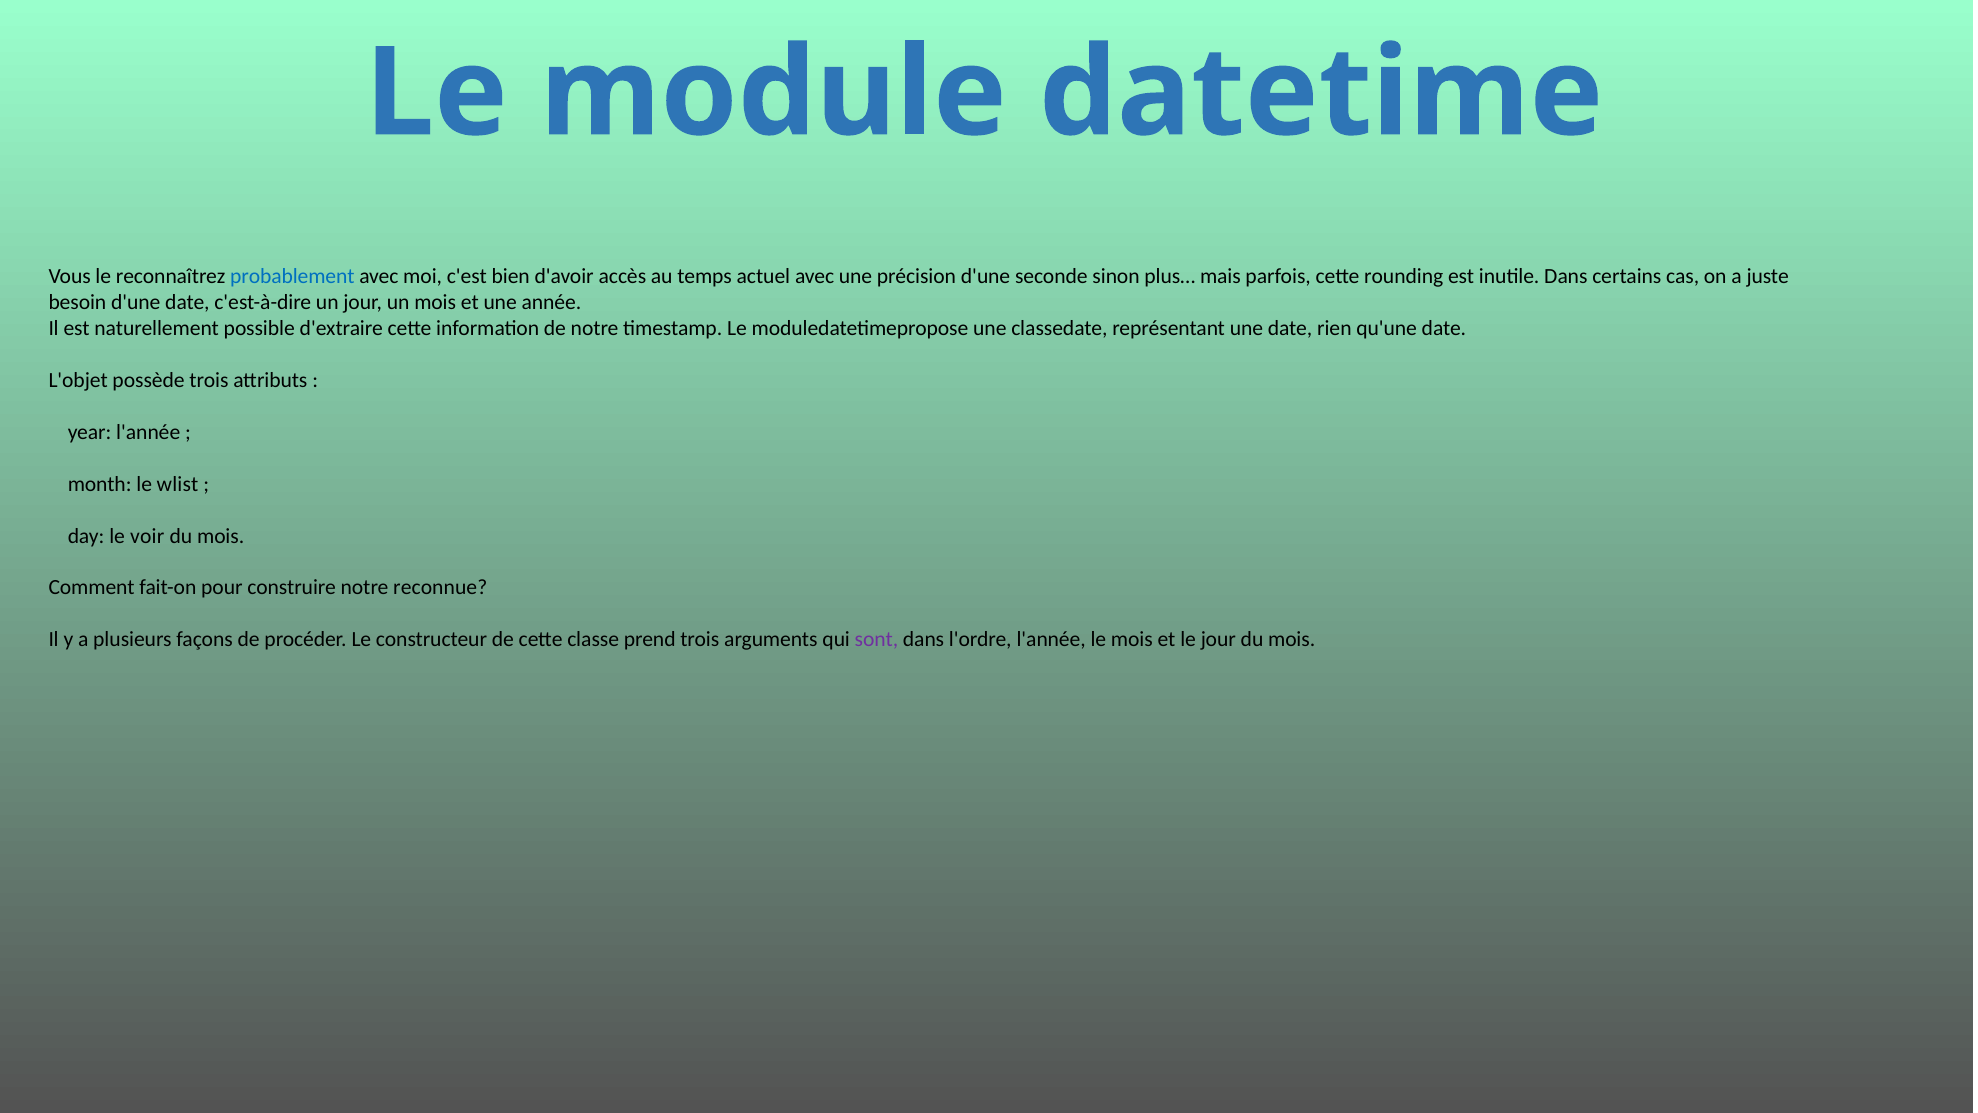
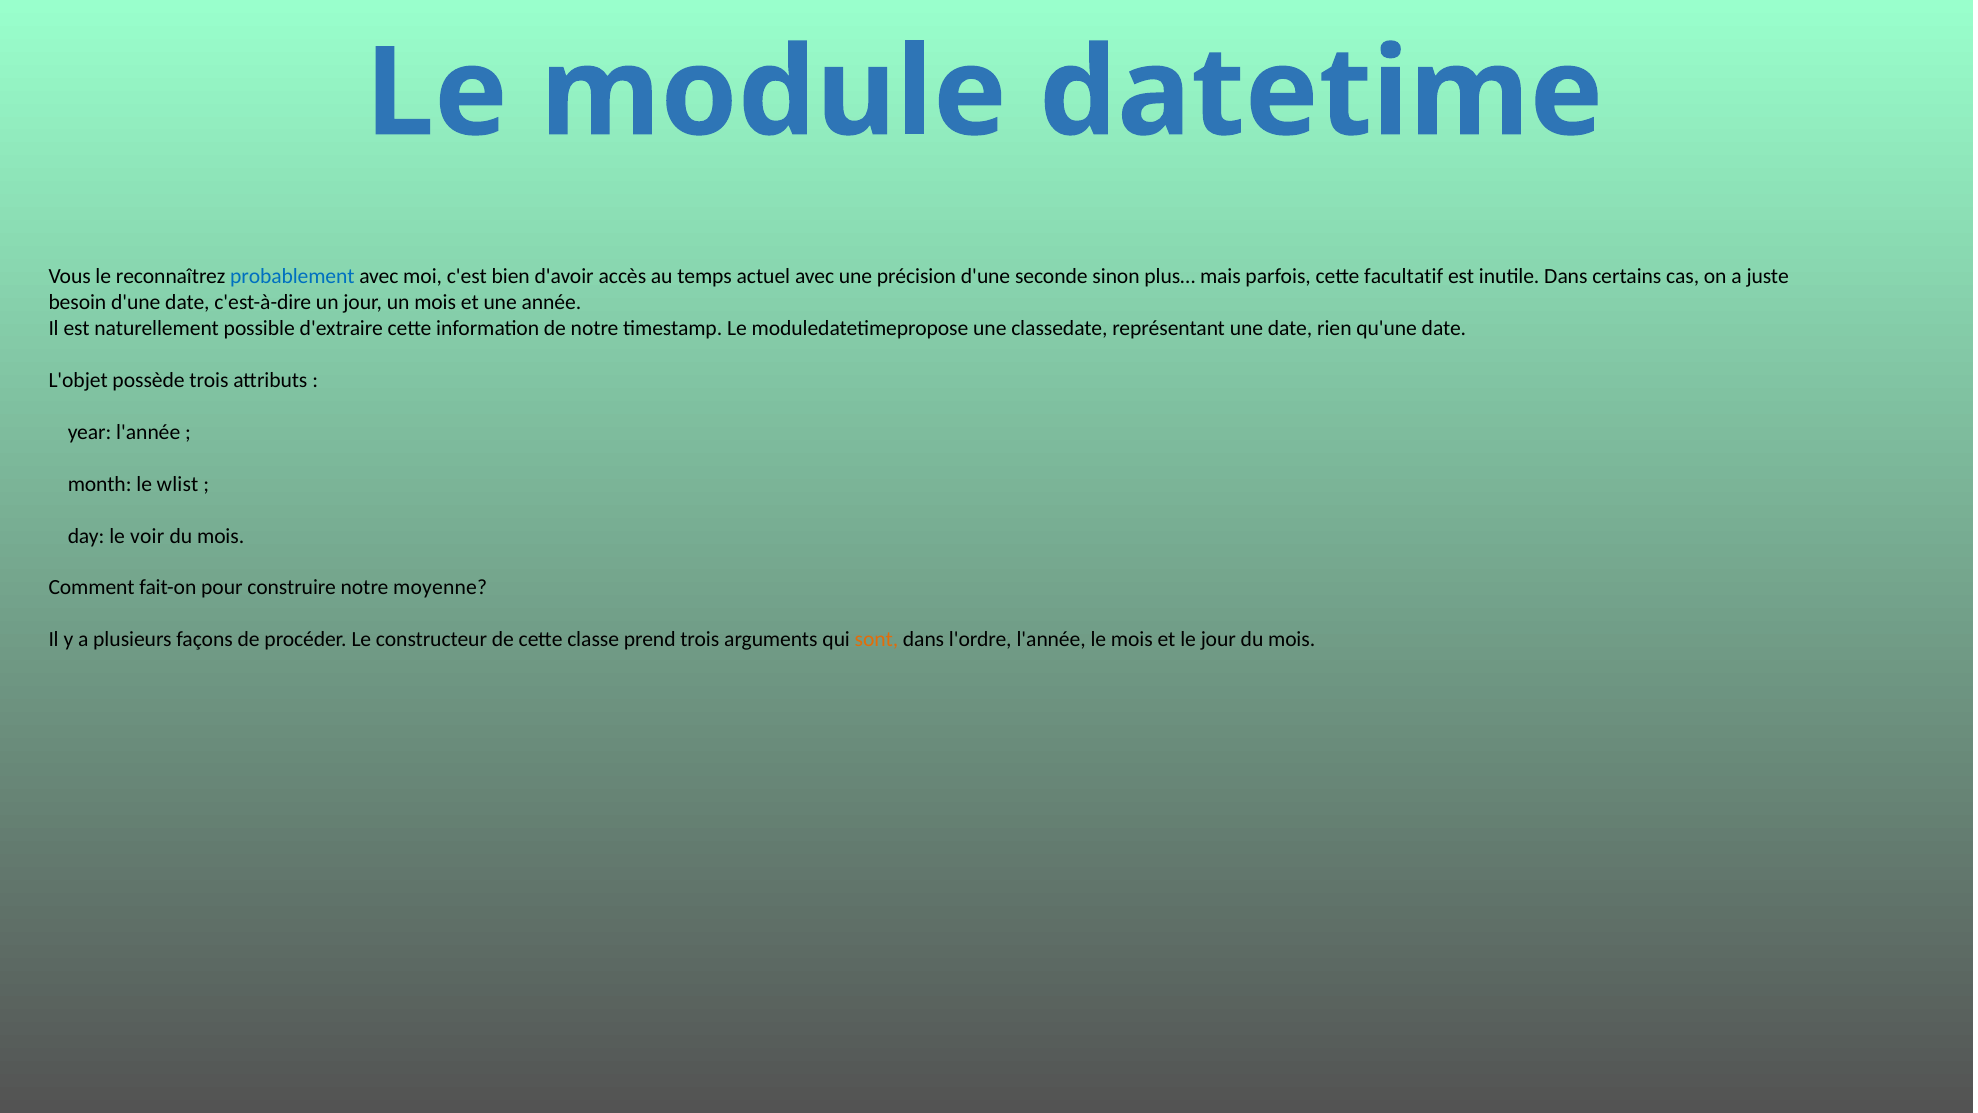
rounding: rounding -> facultatif (1404, 276)
reconnue: reconnue -> moyenne (440, 588)
sont colour: purple -> orange (876, 639)
